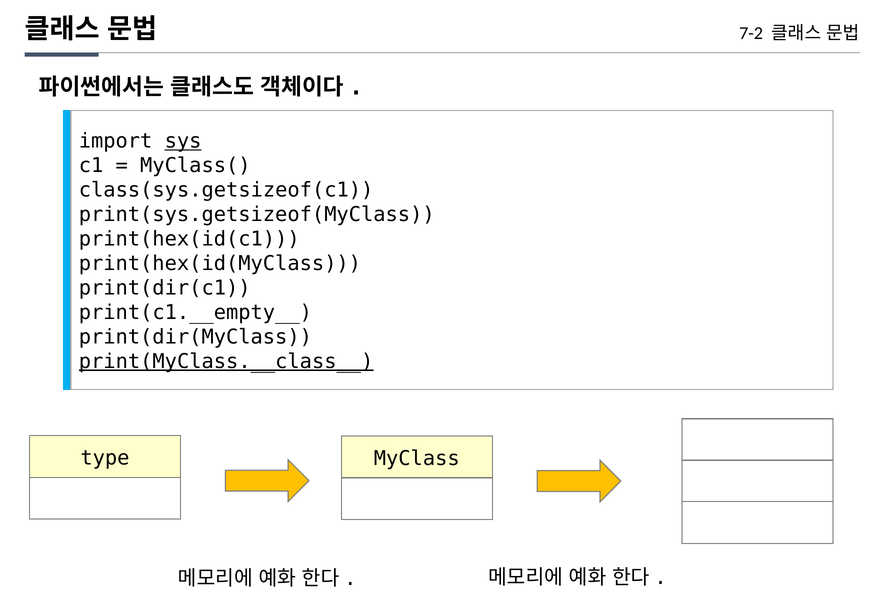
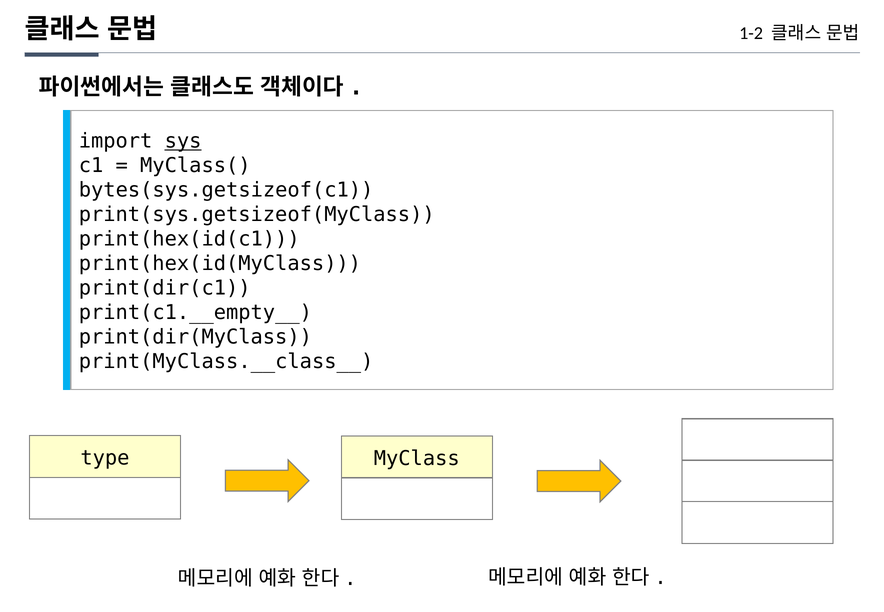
7-2: 7-2 -> 1-2 (751, 33)
class(sys.getsizeof(c1: class(sys.getsizeof(c1 -> bytes(sys.getsizeof(c1 (226, 190)
print(MyClass.__class__ underline: present -> none (226, 362)
